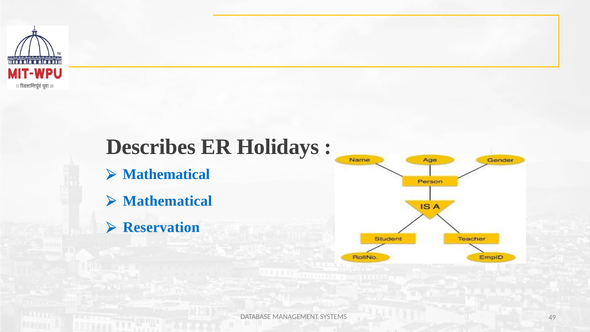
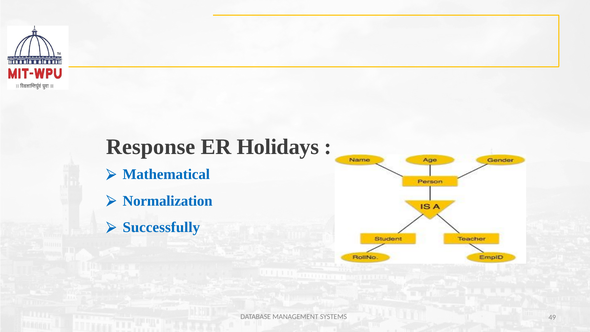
Describes: Describes -> Response (151, 147)
Mathematical: Mathematical -> Normalization (168, 201)
Reservation: Reservation -> Successfully (161, 227)
